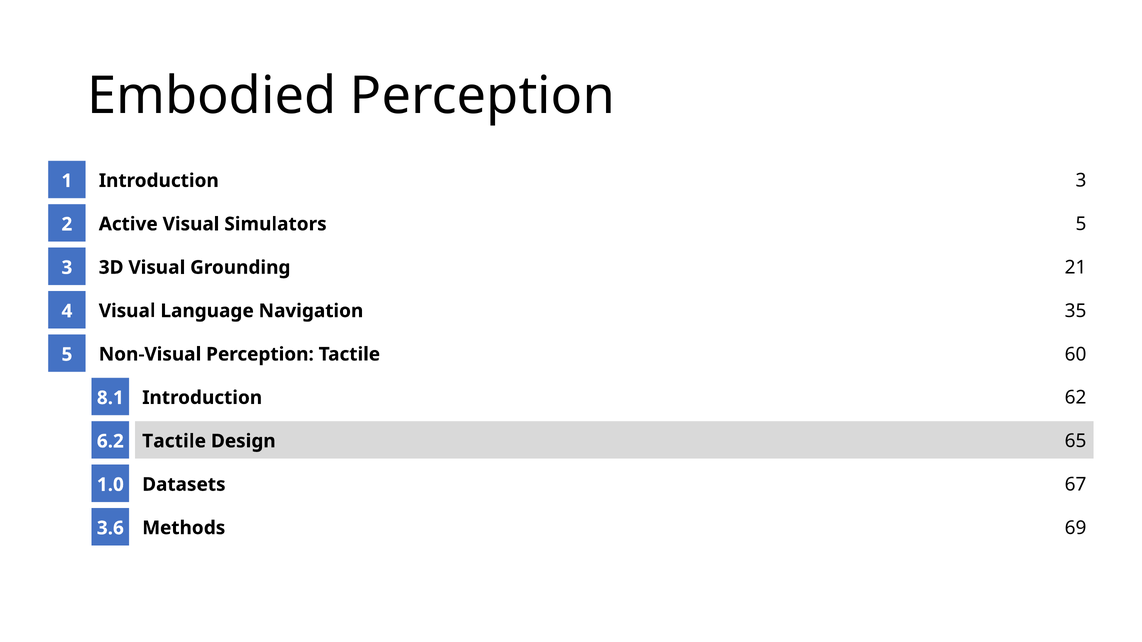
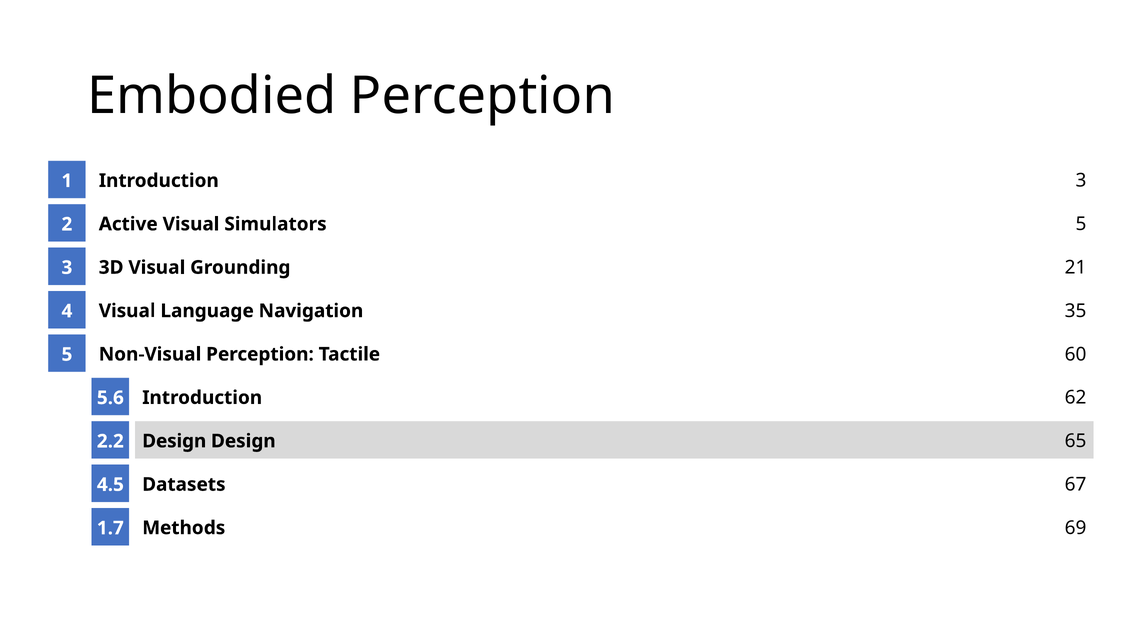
8.1: 8.1 -> 5.6 (110, 398)
Tactile: Tactile -> Design (174, 441)
6.2: 6.2 -> 2.2 (110, 441)
1.0: 1.0 -> 4.5 (110, 485)
3.6: 3.6 -> 1.7 (110, 528)
